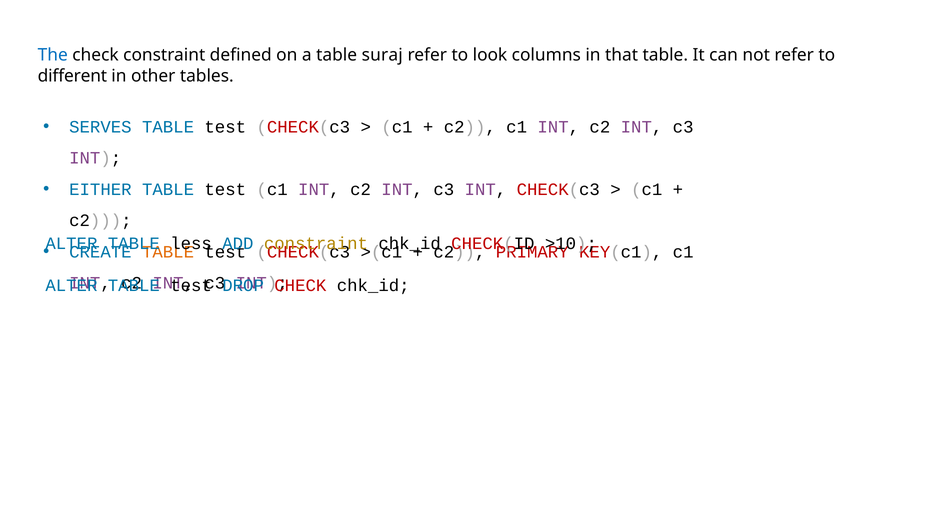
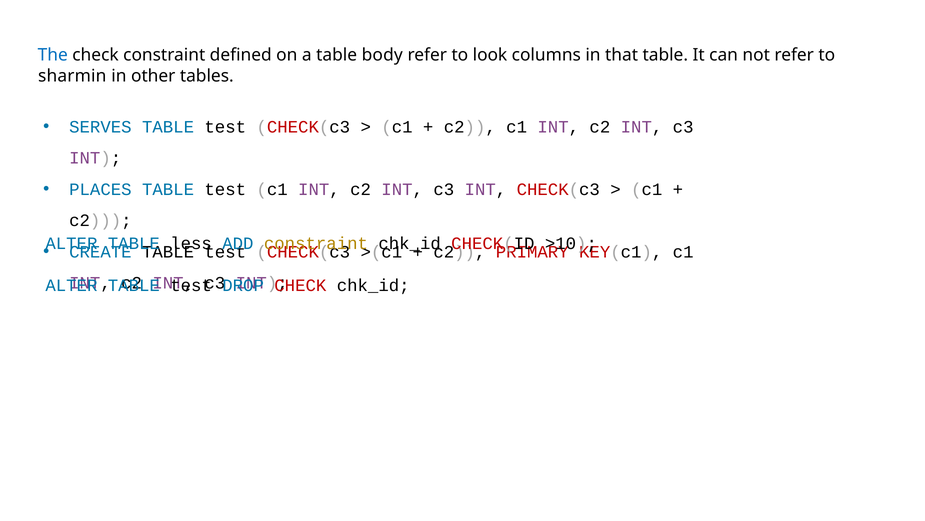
suraj: suraj -> body (382, 55)
different: different -> sharmin (72, 76)
EITHER: EITHER -> PLACES (100, 189)
TABLE colour: orange -> black (168, 252)
